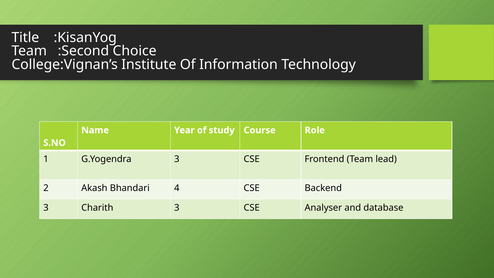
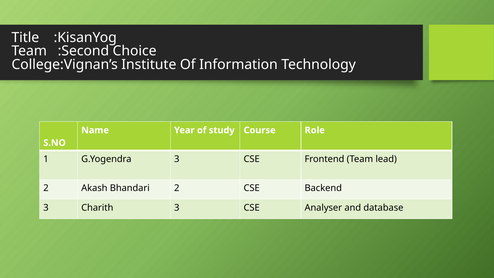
Bhandari 4: 4 -> 2 (177, 188)
